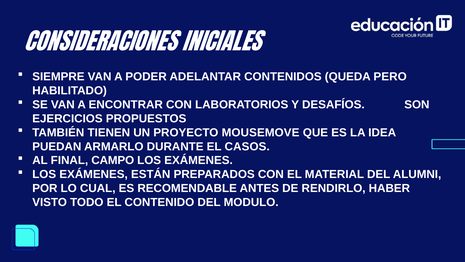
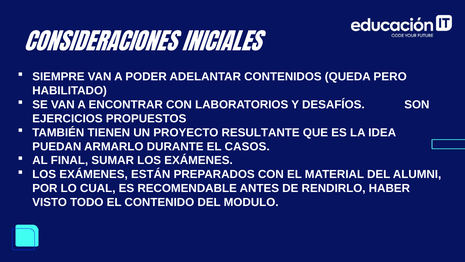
MOUSEMOVE: MOUSEMOVE -> RESULTANTE (261, 132)
CAMPO: CAMPO -> SUMAR (113, 160)
